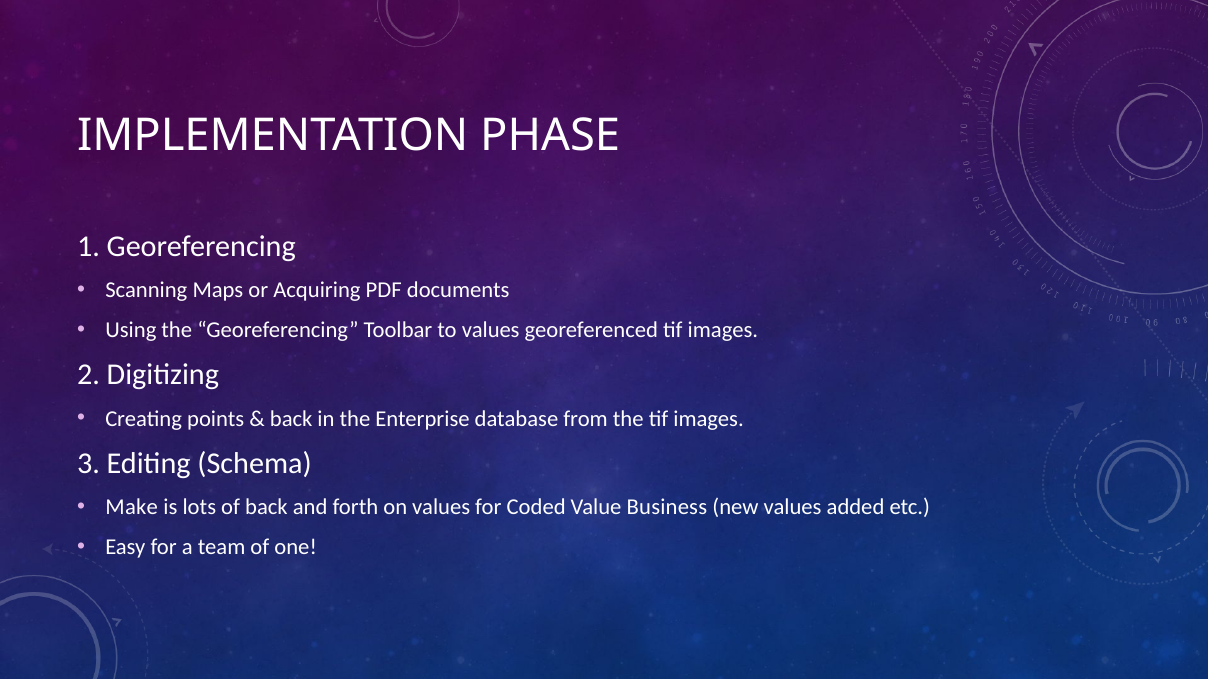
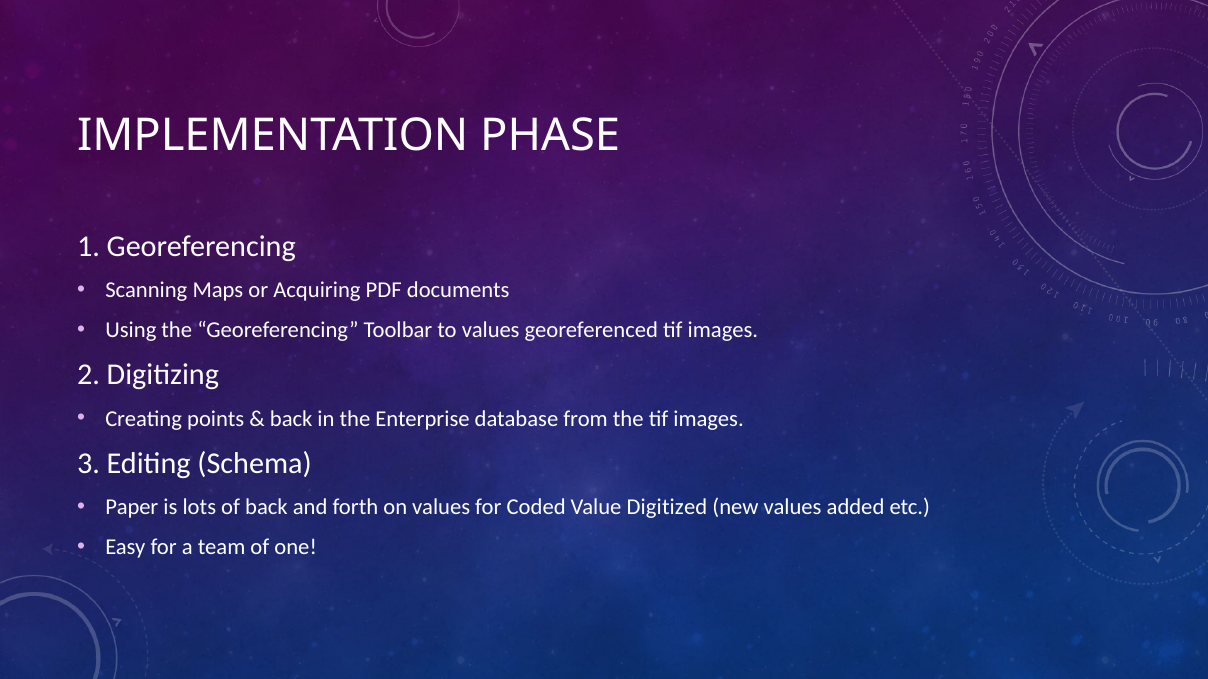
Make: Make -> Paper (132, 508)
Business: Business -> Digitized (667, 508)
